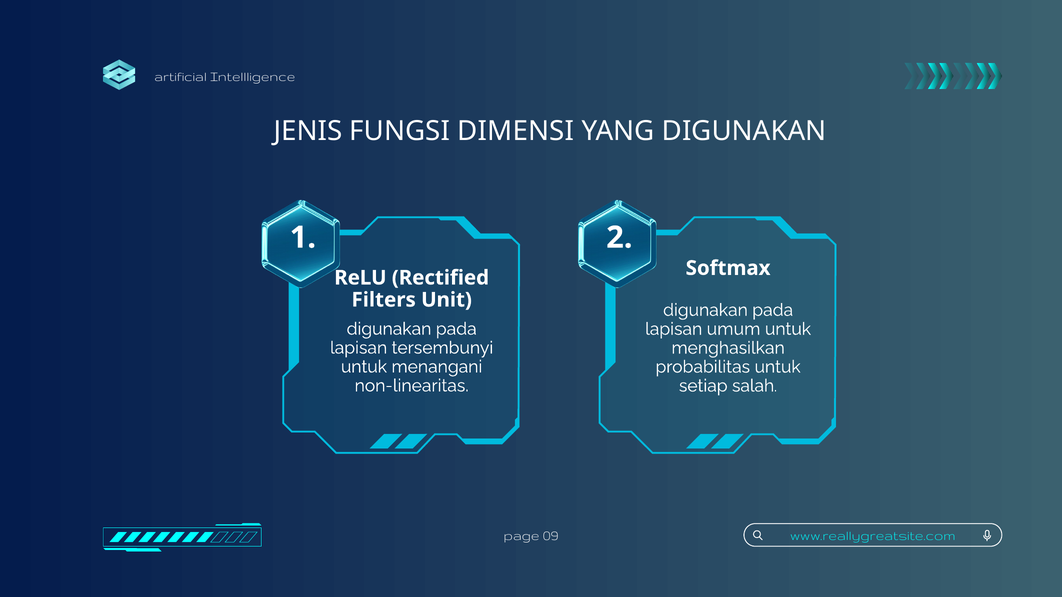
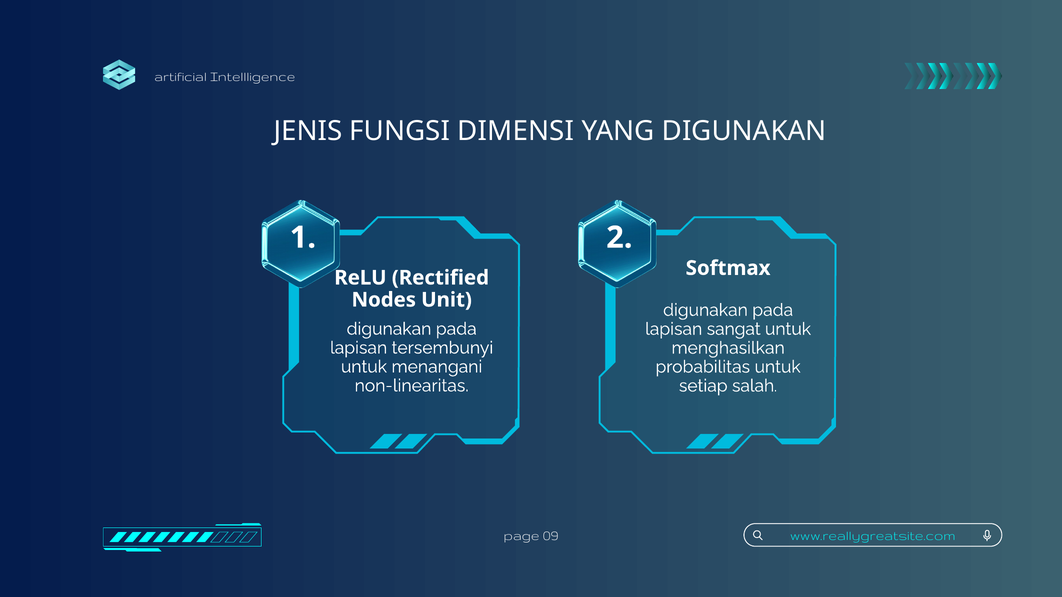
Filters: Filters -> Nodes (384, 300)
umum: umum -> sangat (734, 329)
